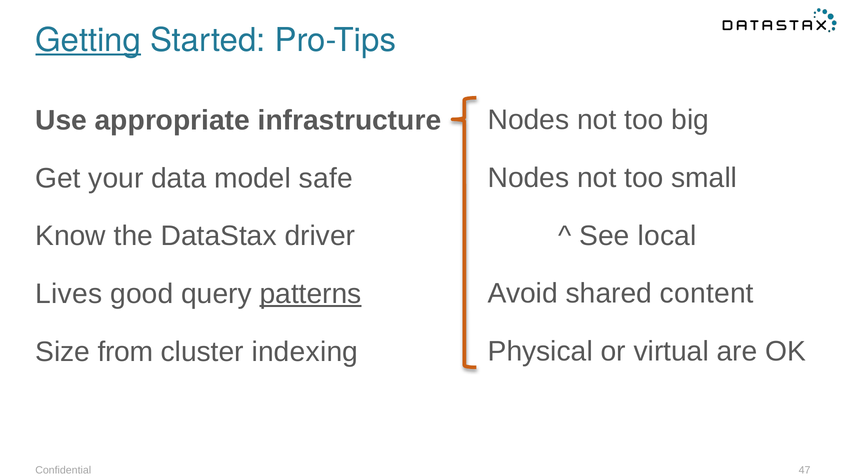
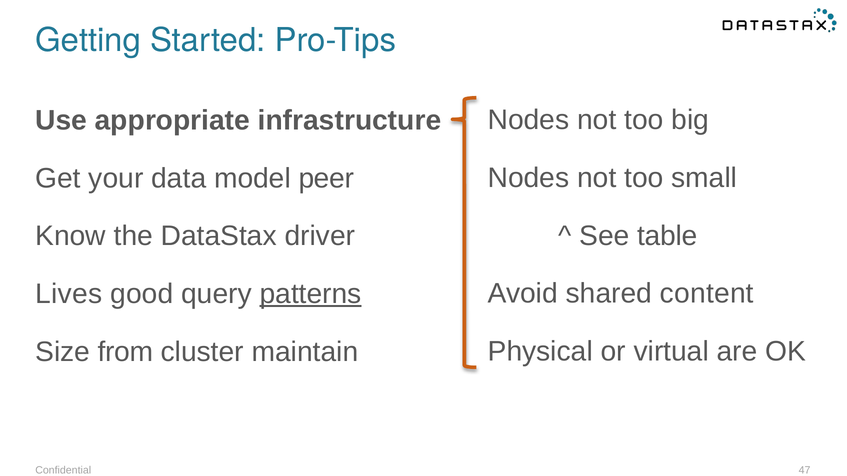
Getting underline: present -> none (88, 41)
safe: safe -> peer (326, 178)
local: local -> table (667, 236)
indexing: indexing -> maintain (305, 352)
